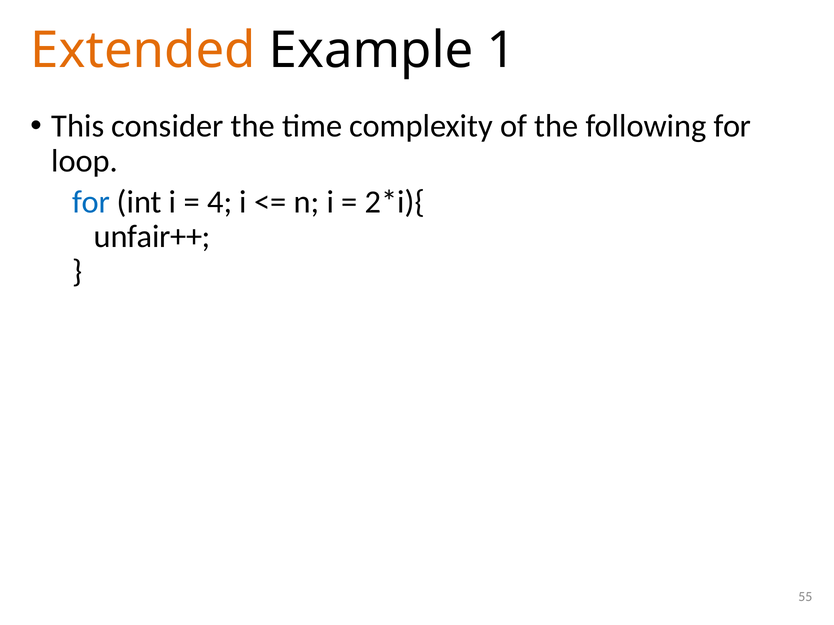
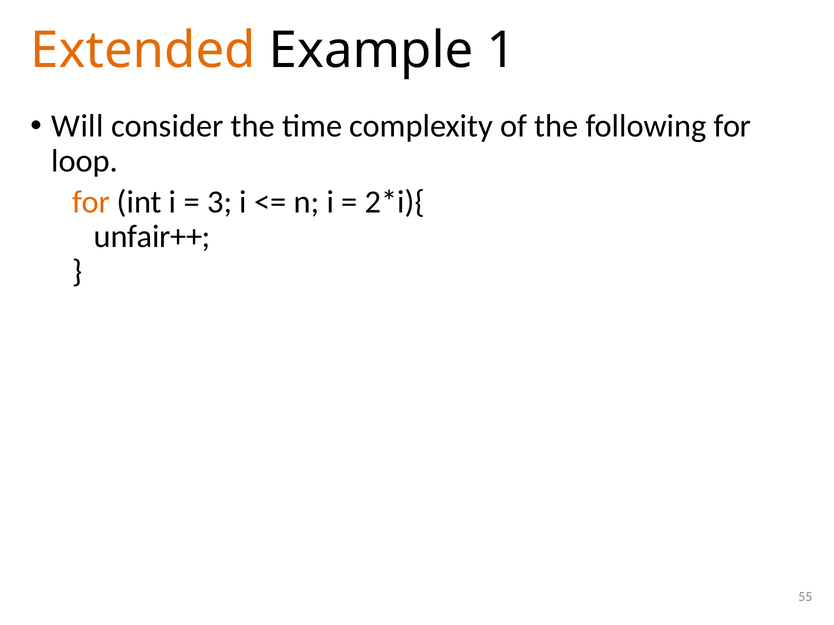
This: This -> Will (78, 126)
for colour: blue -> orange (91, 202)
4: 4 -> 3 (220, 202)
